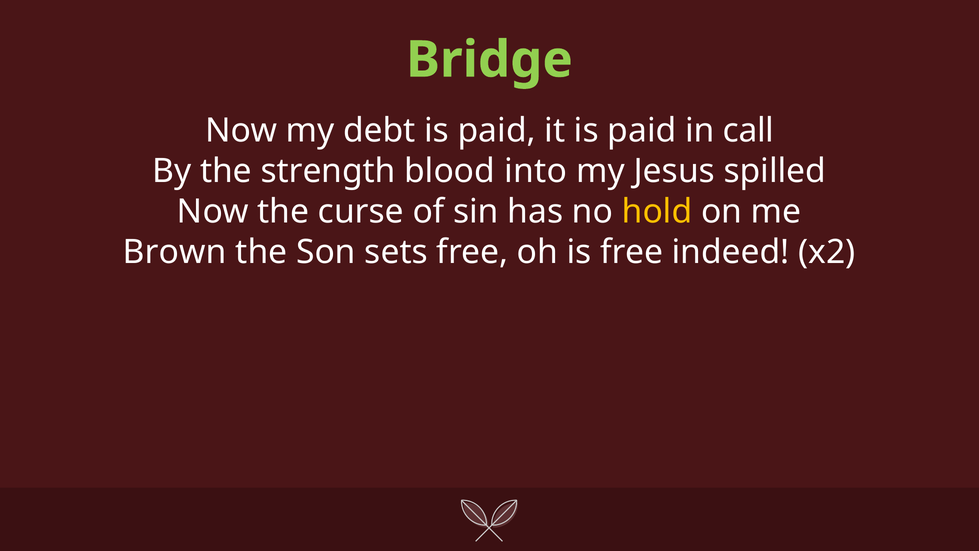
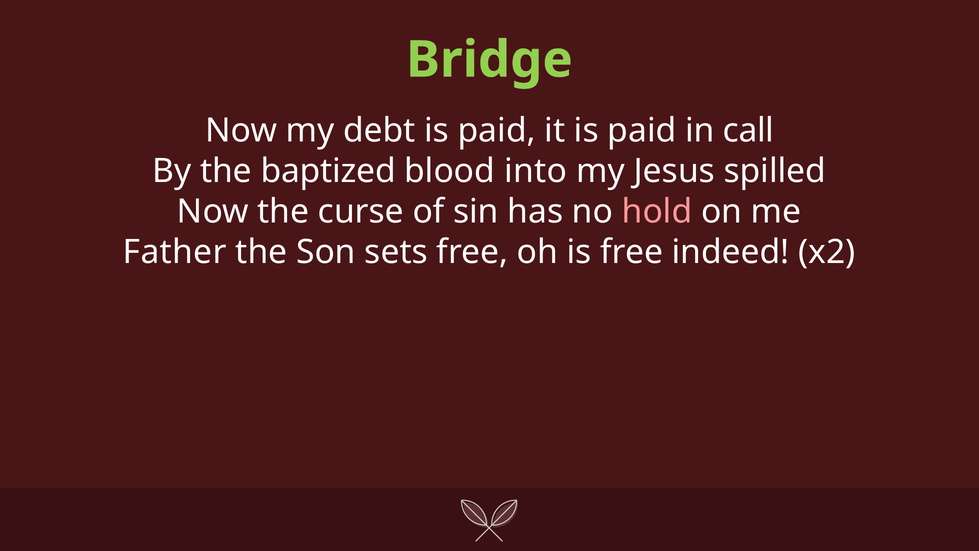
strength: strength -> baptized (328, 171)
hold colour: yellow -> pink (657, 212)
Brown: Brown -> Father (175, 252)
